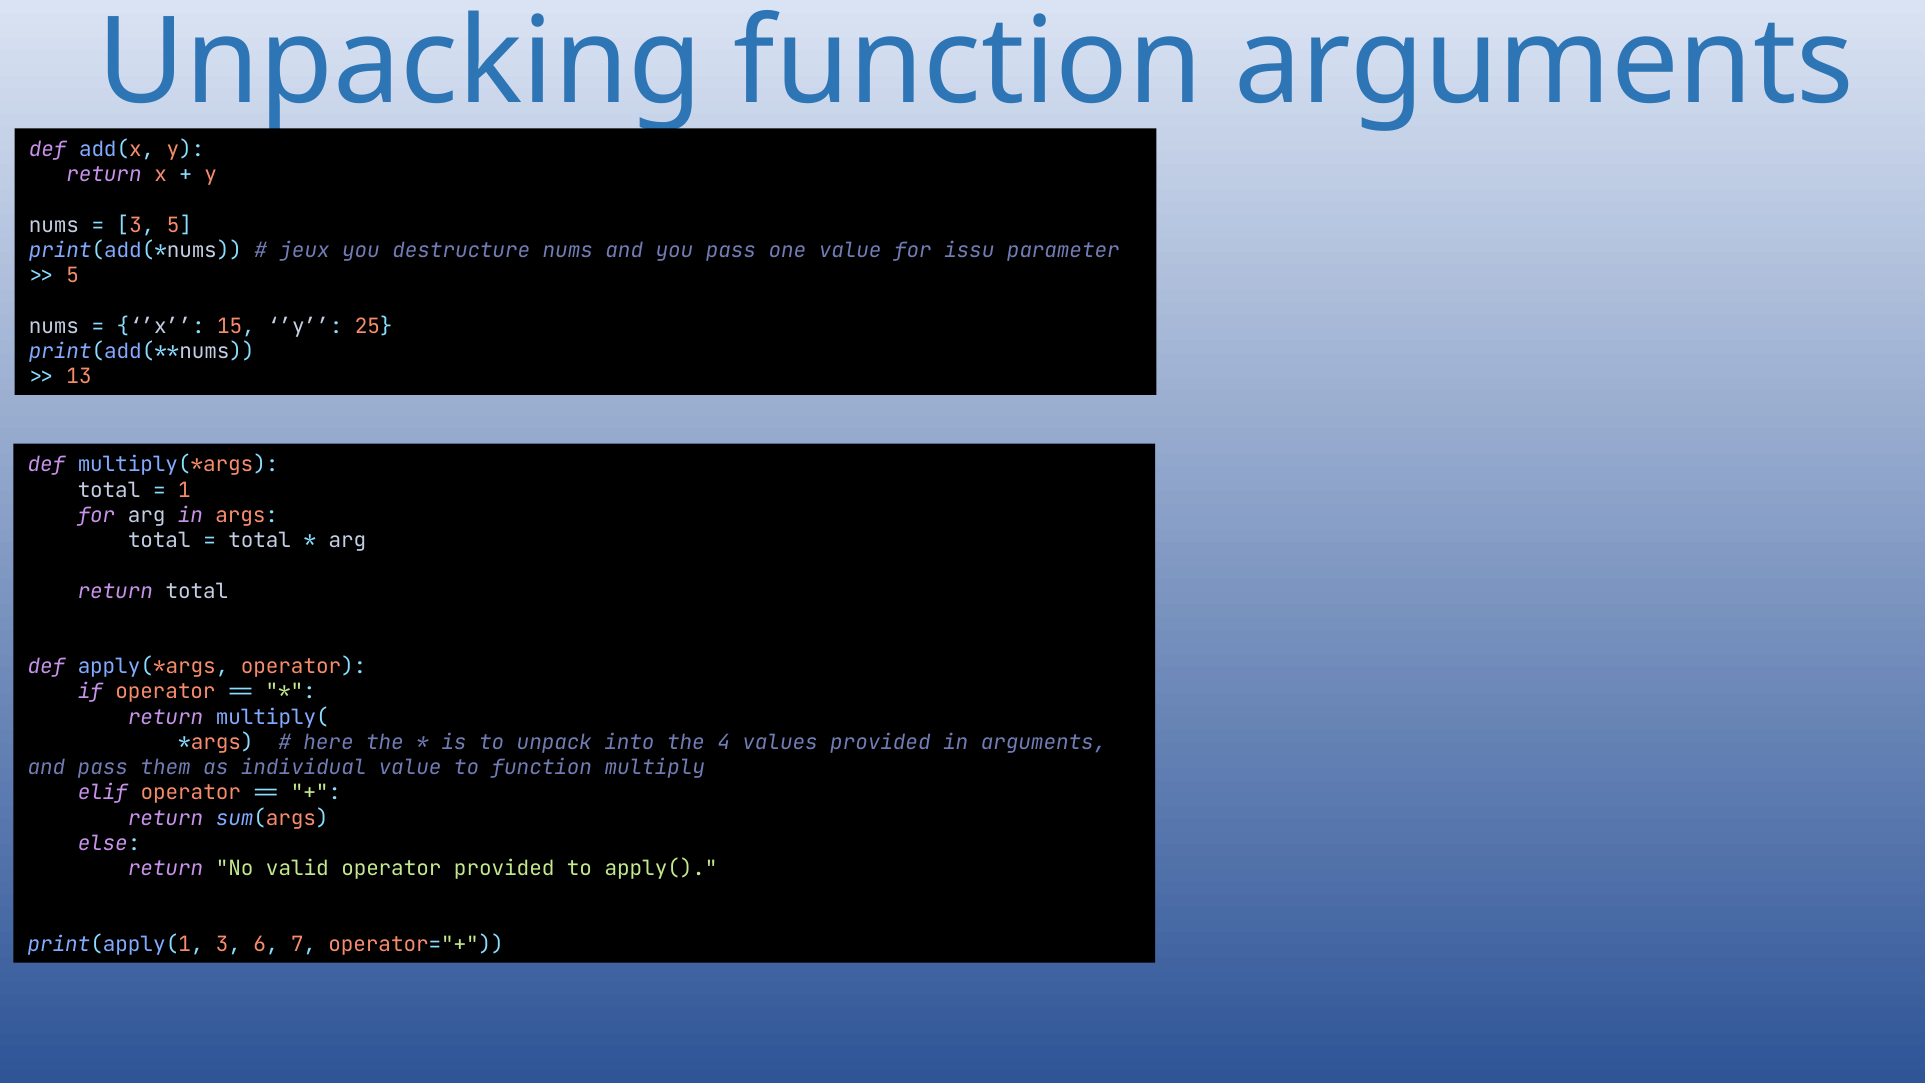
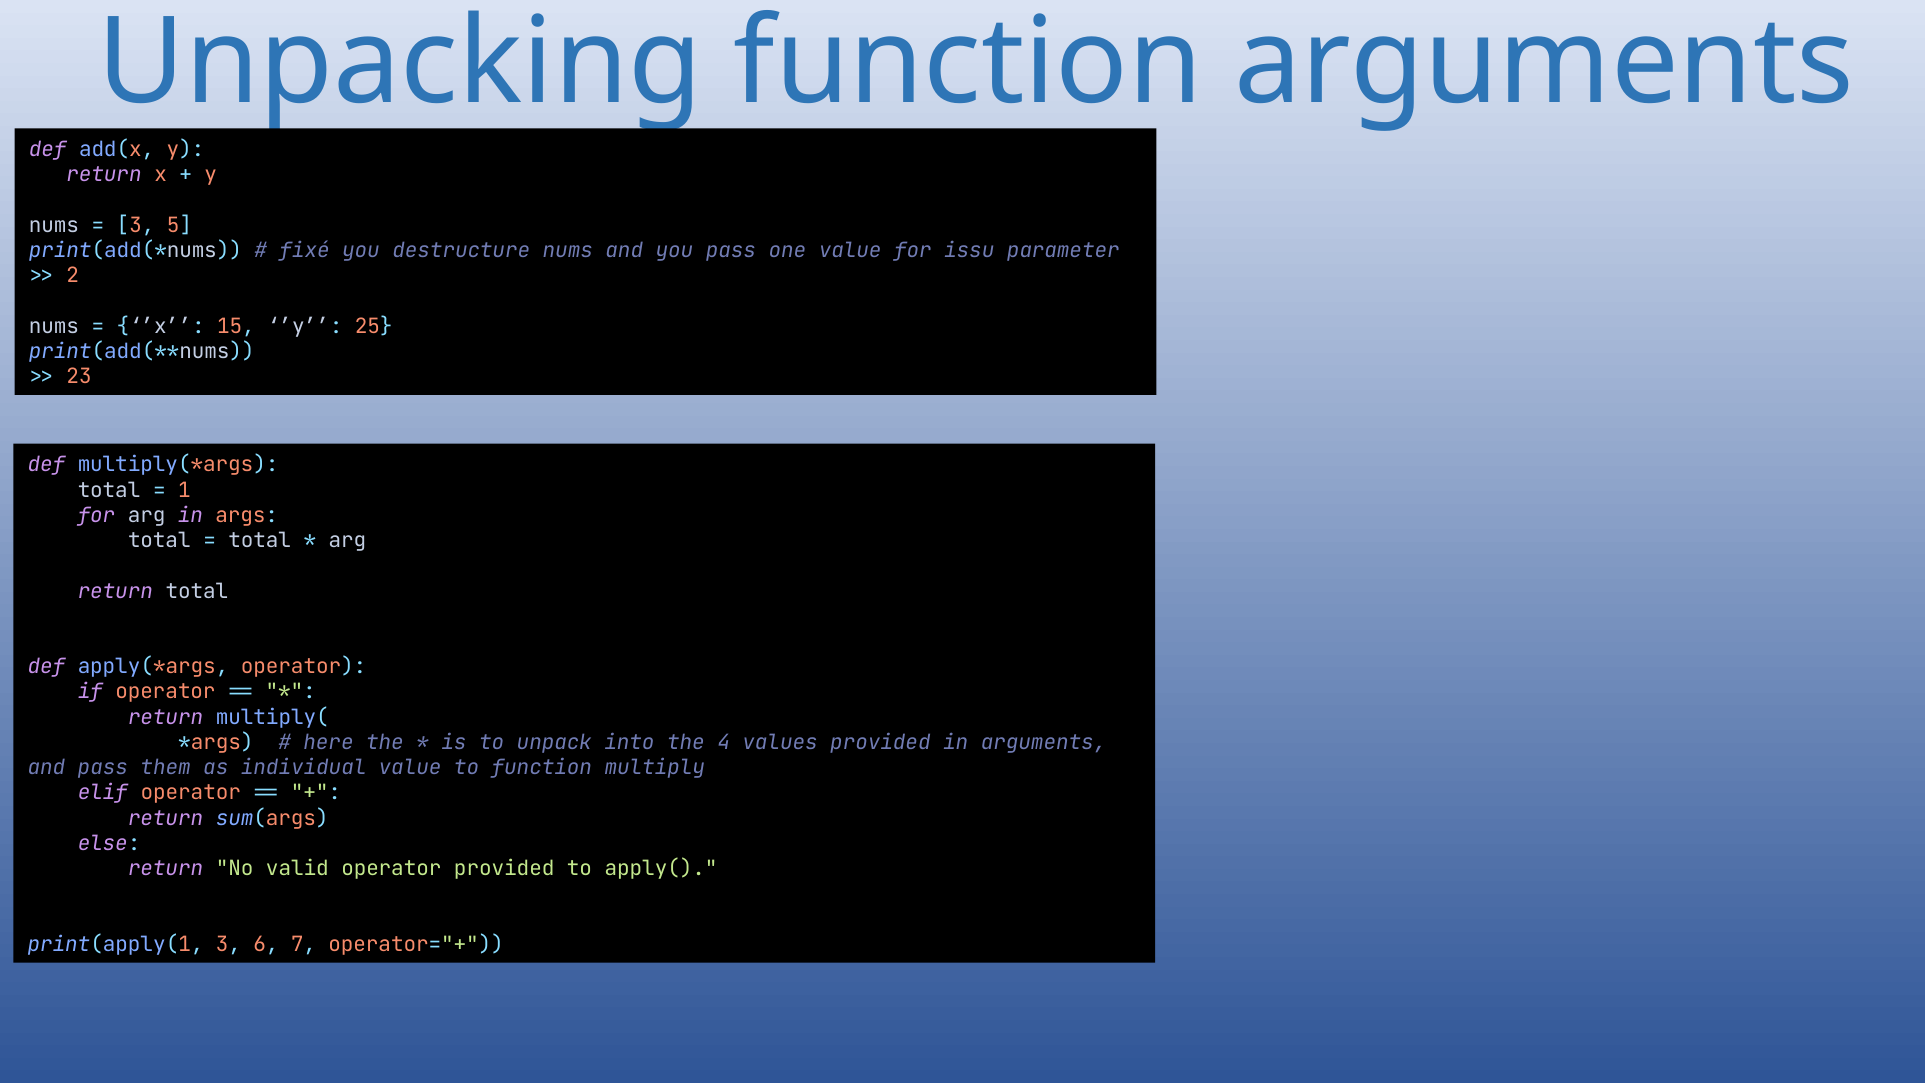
jeux: jeux -> fixé (305, 250)
5: 5 -> 2 (73, 276)
13: 13 -> 23 (79, 377)
